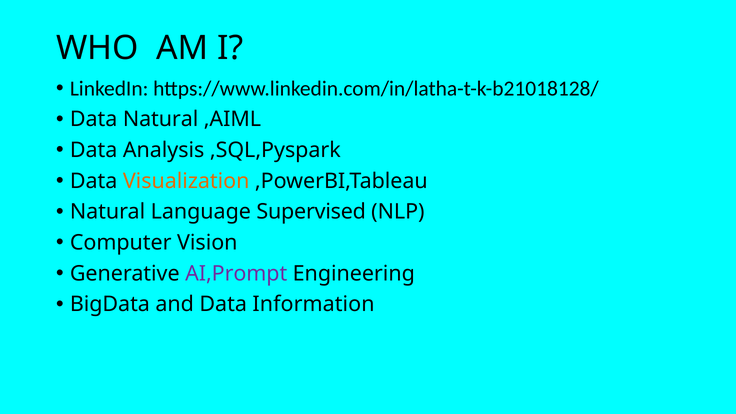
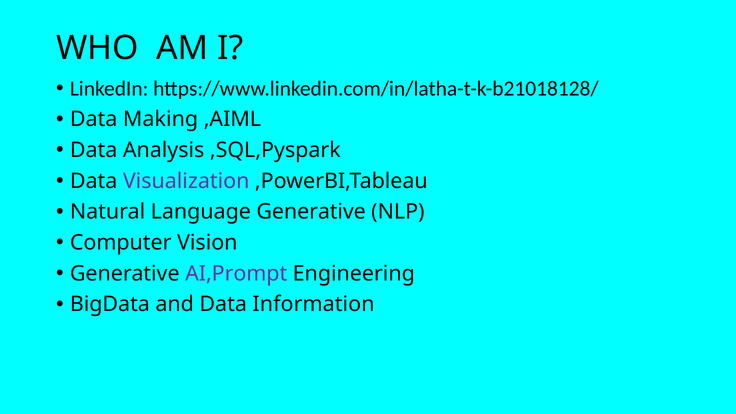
Data Natural: Natural -> Making (161, 119)
Visualization colour: orange -> purple (186, 181)
Language Supervised: Supervised -> Generative (311, 212)
